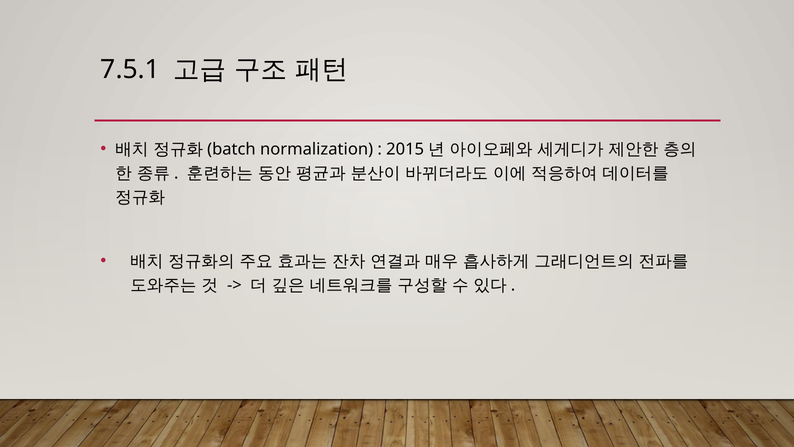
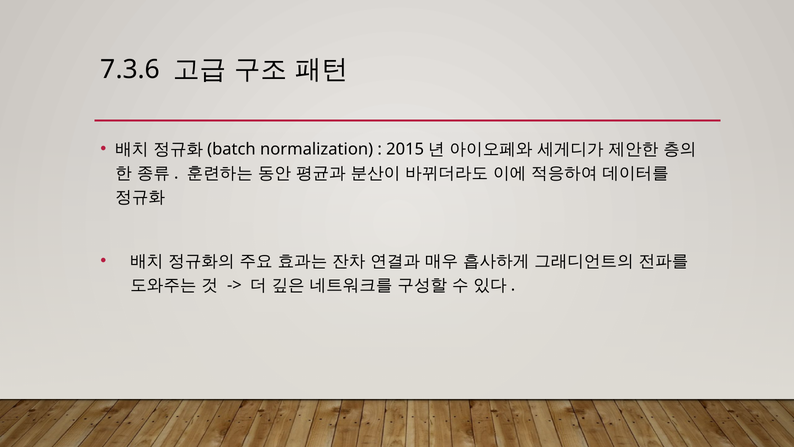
7.5.1: 7.5.1 -> 7.3.6 (130, 70)
